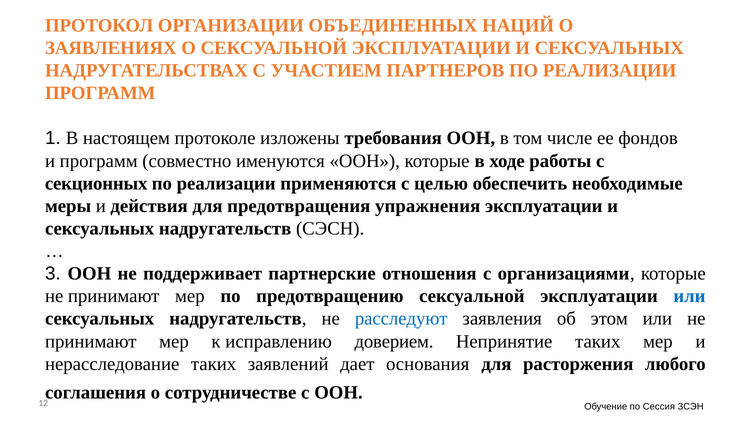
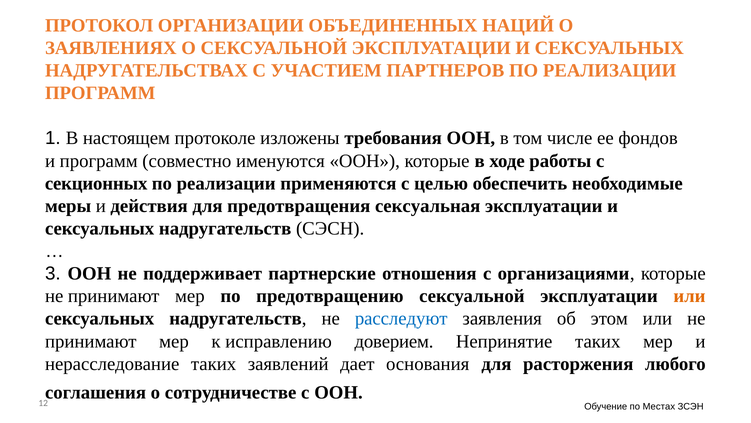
упражнения: упражнения -> сексуальная (428, 206)
или colour: blue -> orange (689, 296)
Cессия: Cессия -> Местах (659, 406)
